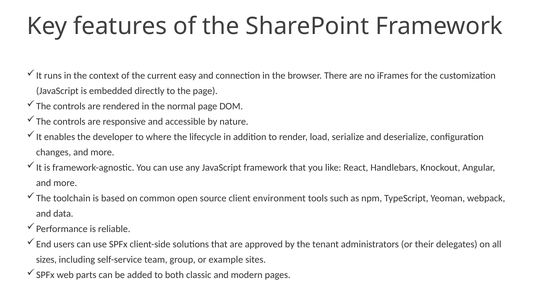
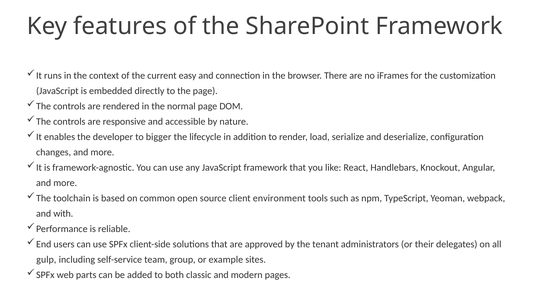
where: where -> bigger (159, 137)
data: data -> with (63, 214)
sizes: sizes -> gulp (46, 260)
